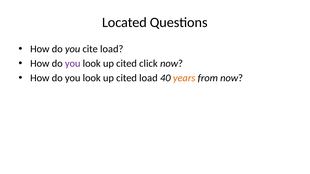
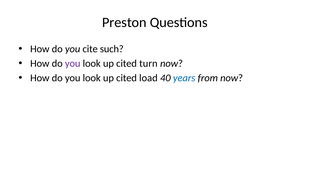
Located: Located -> Preston (124, 22)
cite load: load -> such (112, 49)
click: click -> turn (148, 64)
years colour: orange -> blue (184, 78)
